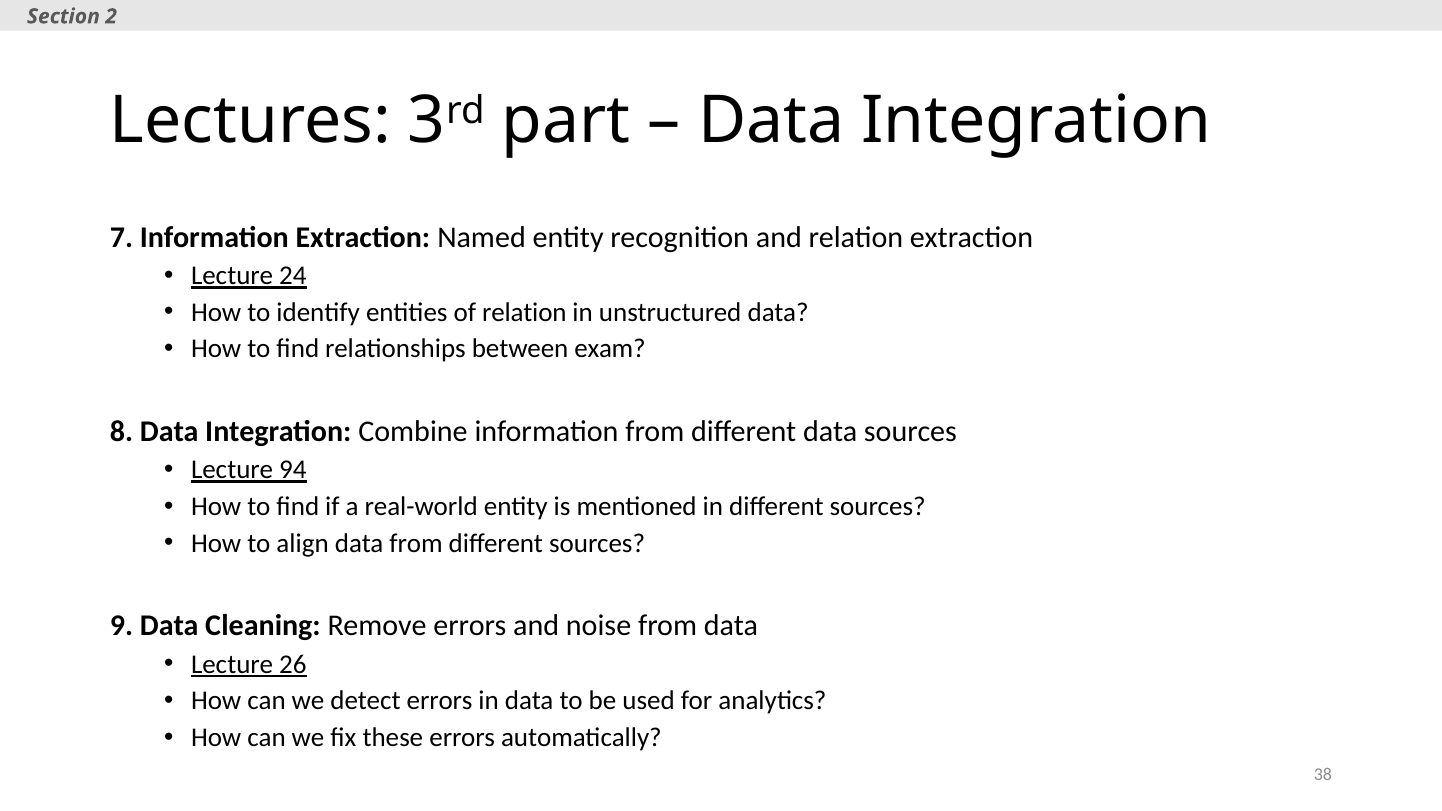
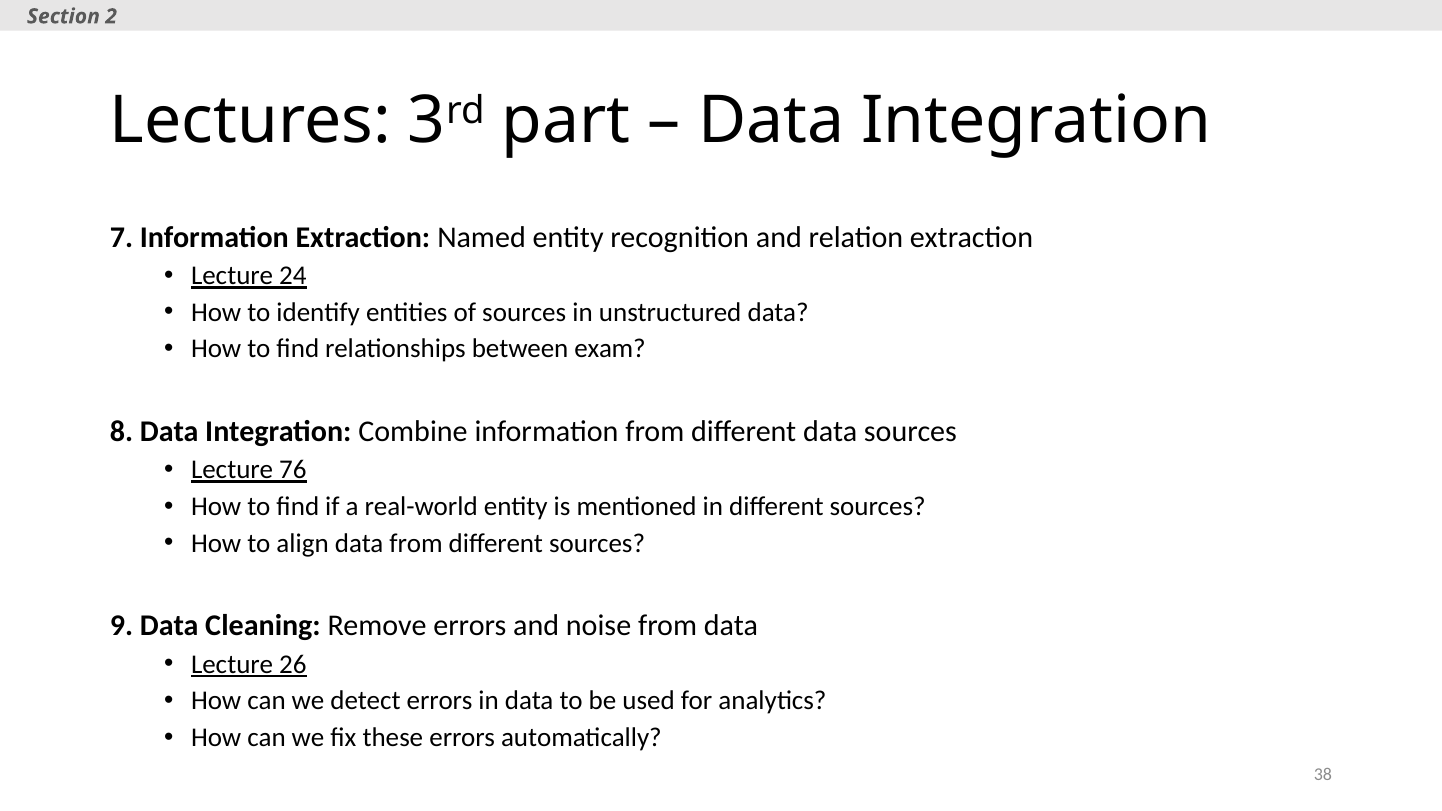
of relation: relation -> sources (524, 312)
94: 94 -> 76 (293, 470)
